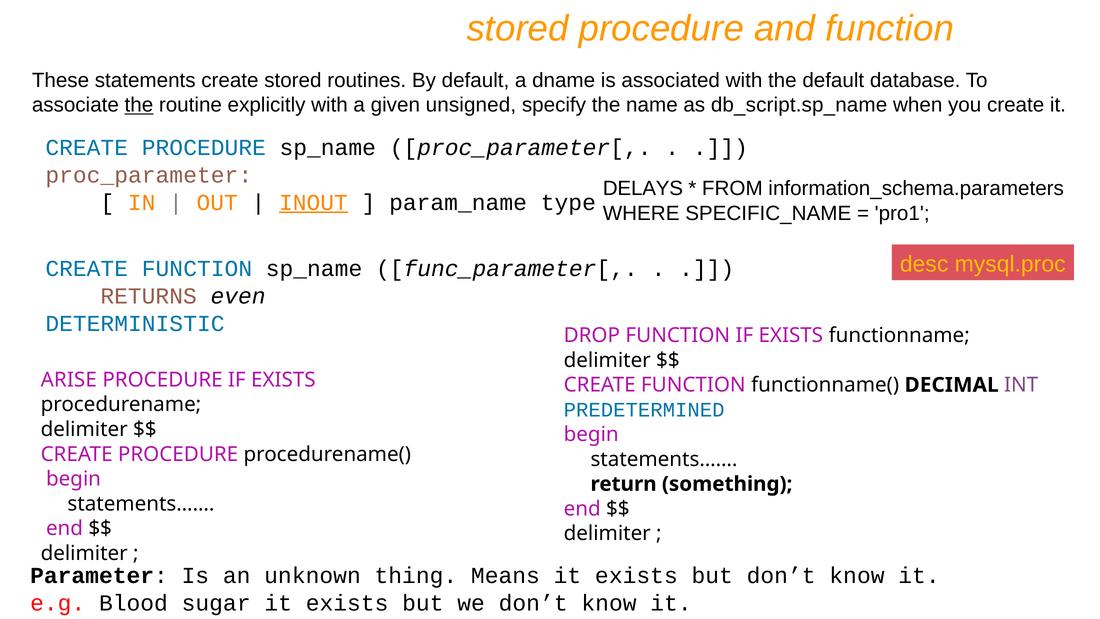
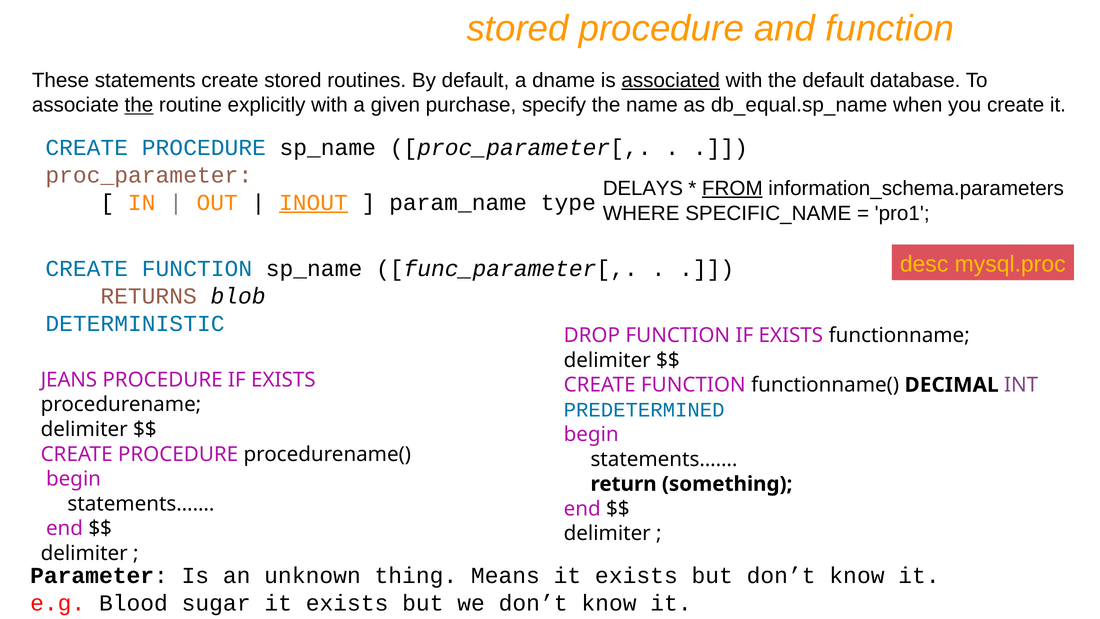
associated underline: none -> present (671, 80)
unsigned: unsigned -> purchase (471, 105)
db_script.sp_name: db_script.sp_name -> db_equal.sp_name (799, 105)
FROM underline: none -> present (732, 188)
even: even -> blob (238, 296)
ARISE: ARISE -> JEANS (69, 380)
